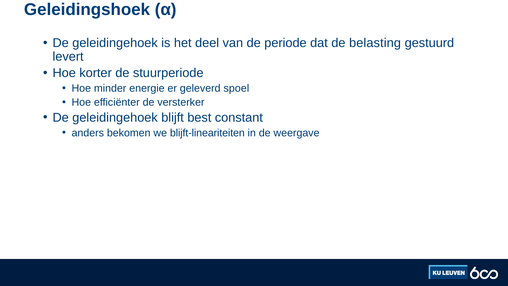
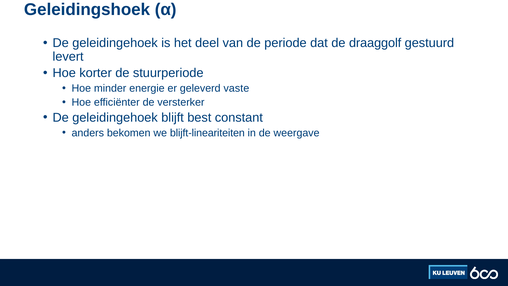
belasting: belasting -> draaggolf (375, 43)
spoel: spoel -> vaste (236, 88)
